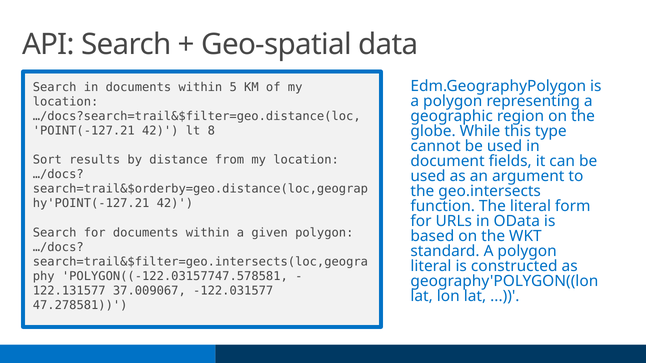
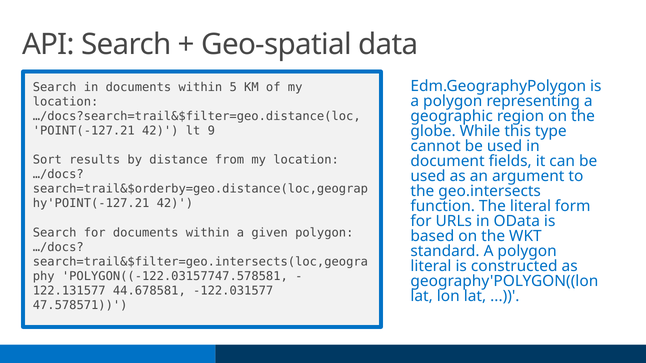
8: 8 -> 9 (211, 131)
37.009067: 37.009067 -> 44.678581 (149, 291)
47.278581: 47.278581 -> 47.578571 (80, 305)
